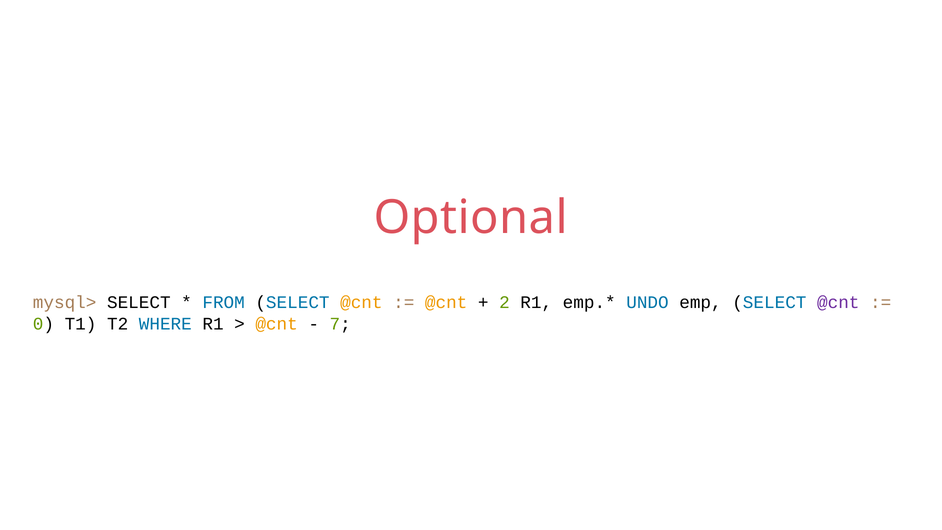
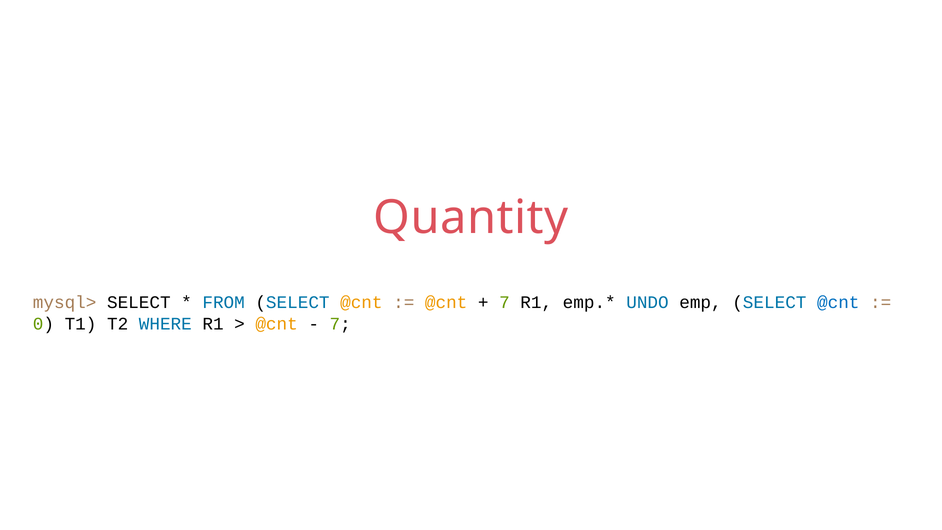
Optional: Optional -> Quantity (471, 218)
2: 2 -> 7 (504, 302)
@cnt colour: purple -> blue (838, 302)
